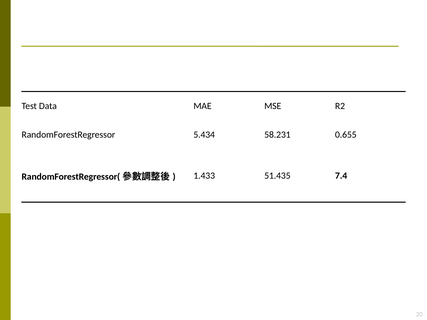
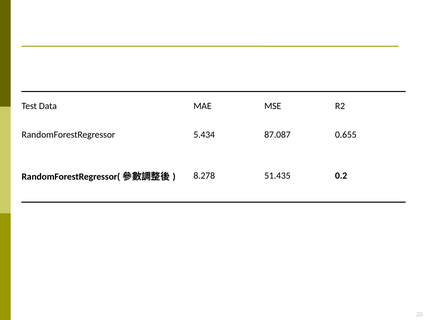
58.231: 58.231 -> 87.087 (277, 135)
1.433: 1.433 -> 8.278 (204, 176)
7.4: 7.4 -> 0.2 (341, 176)
